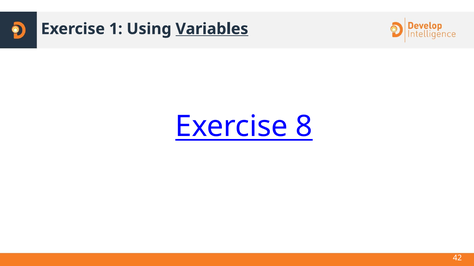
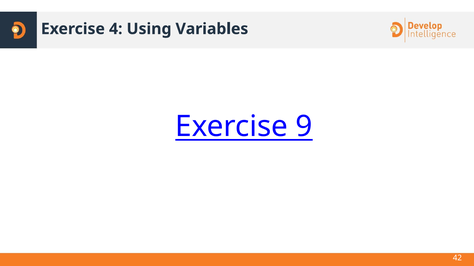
1: 1 -> 4 (116, 29)
Variables underline: present -> none (212, 29)
8: 8 -> 9 (304, 127)
